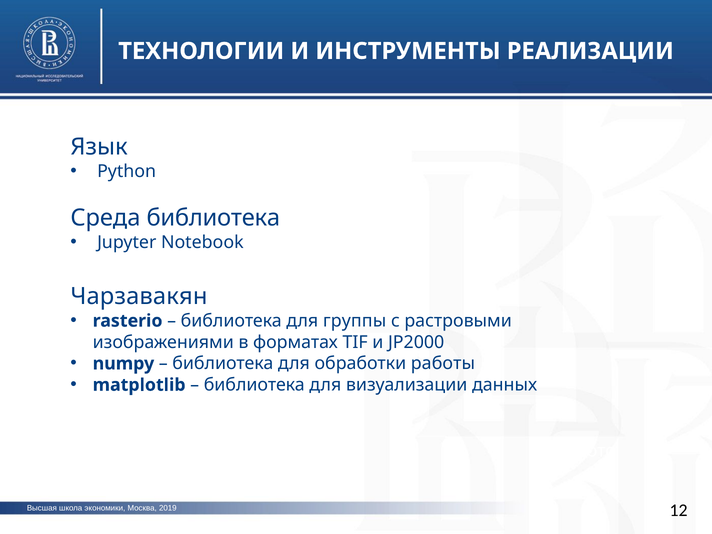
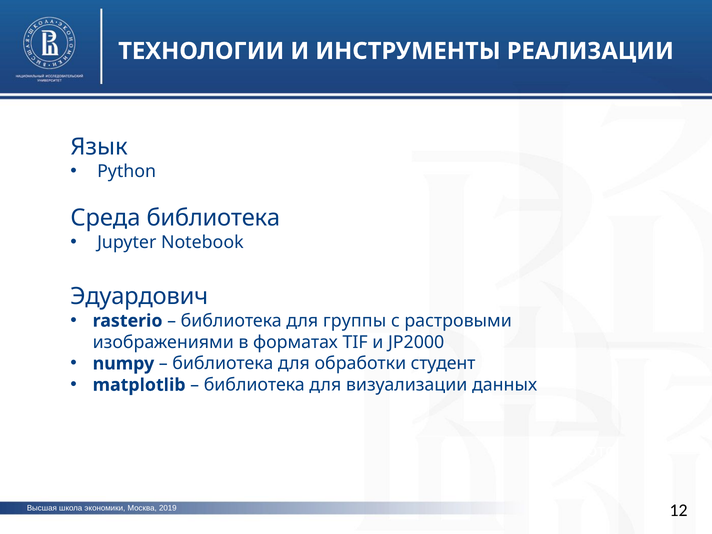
Чарзавакян: Чарзавакян -> Эдуардович (139, 296)
работы: работы -> студент (443, 364)
